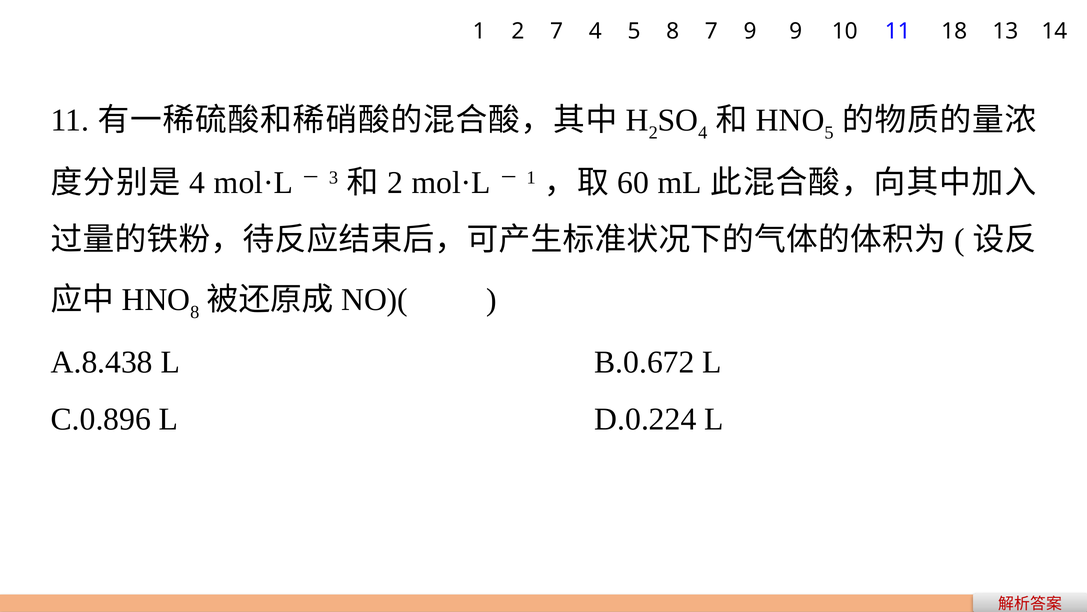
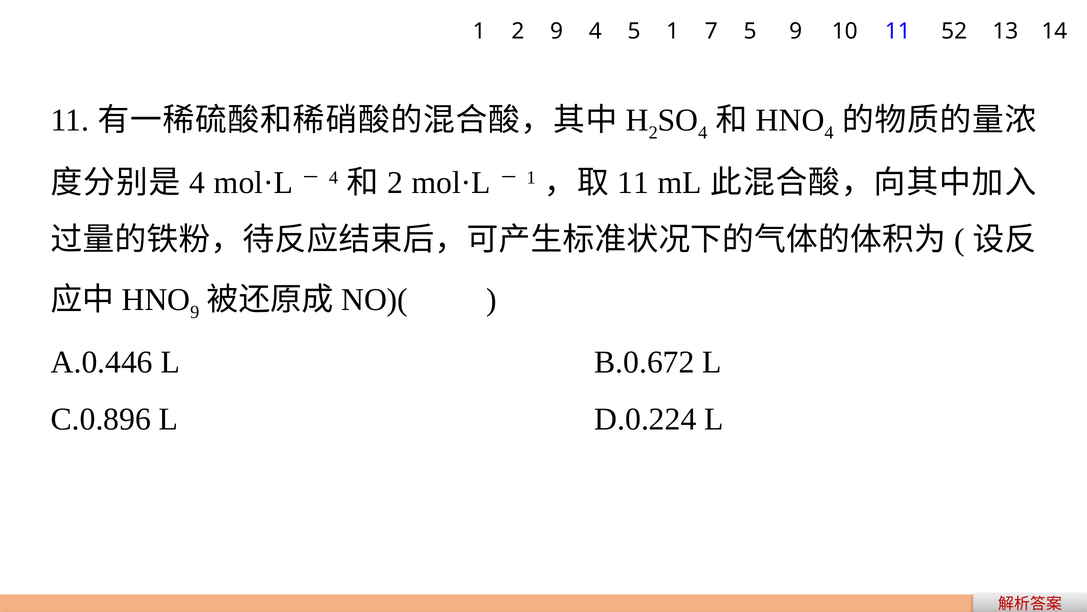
2 7: 7 -> 9 (557, 31)
5 8: 8 -> 1 (673, 31)
7 9: 9 -> 5 (750, 31)
18: 18 -> 52 (954, 31)
5: 5 -> 4 (829, 133)
3: 3 -> 4 (333, 178)
60: 60 -> 11 (633, 183)
8: 8 -> 9 (195, 312)
A.8.438: A.8.438 -> A.0.446 (102, 362)
